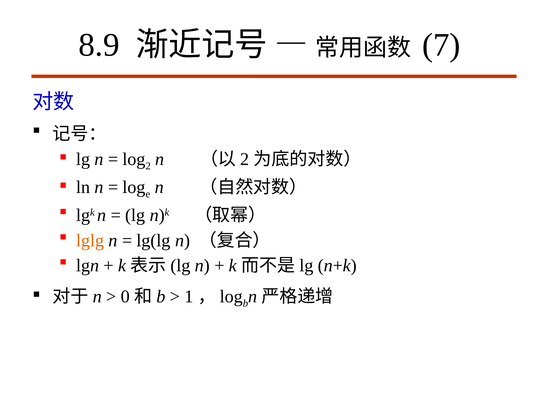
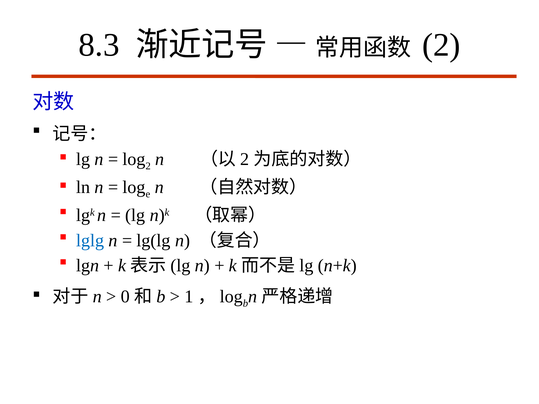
8.9: 8.9 -> 8.3 (99, 45)
7: 7 -> 2 (441, 45)
lglg colour: orange -> blue (90, 241)
